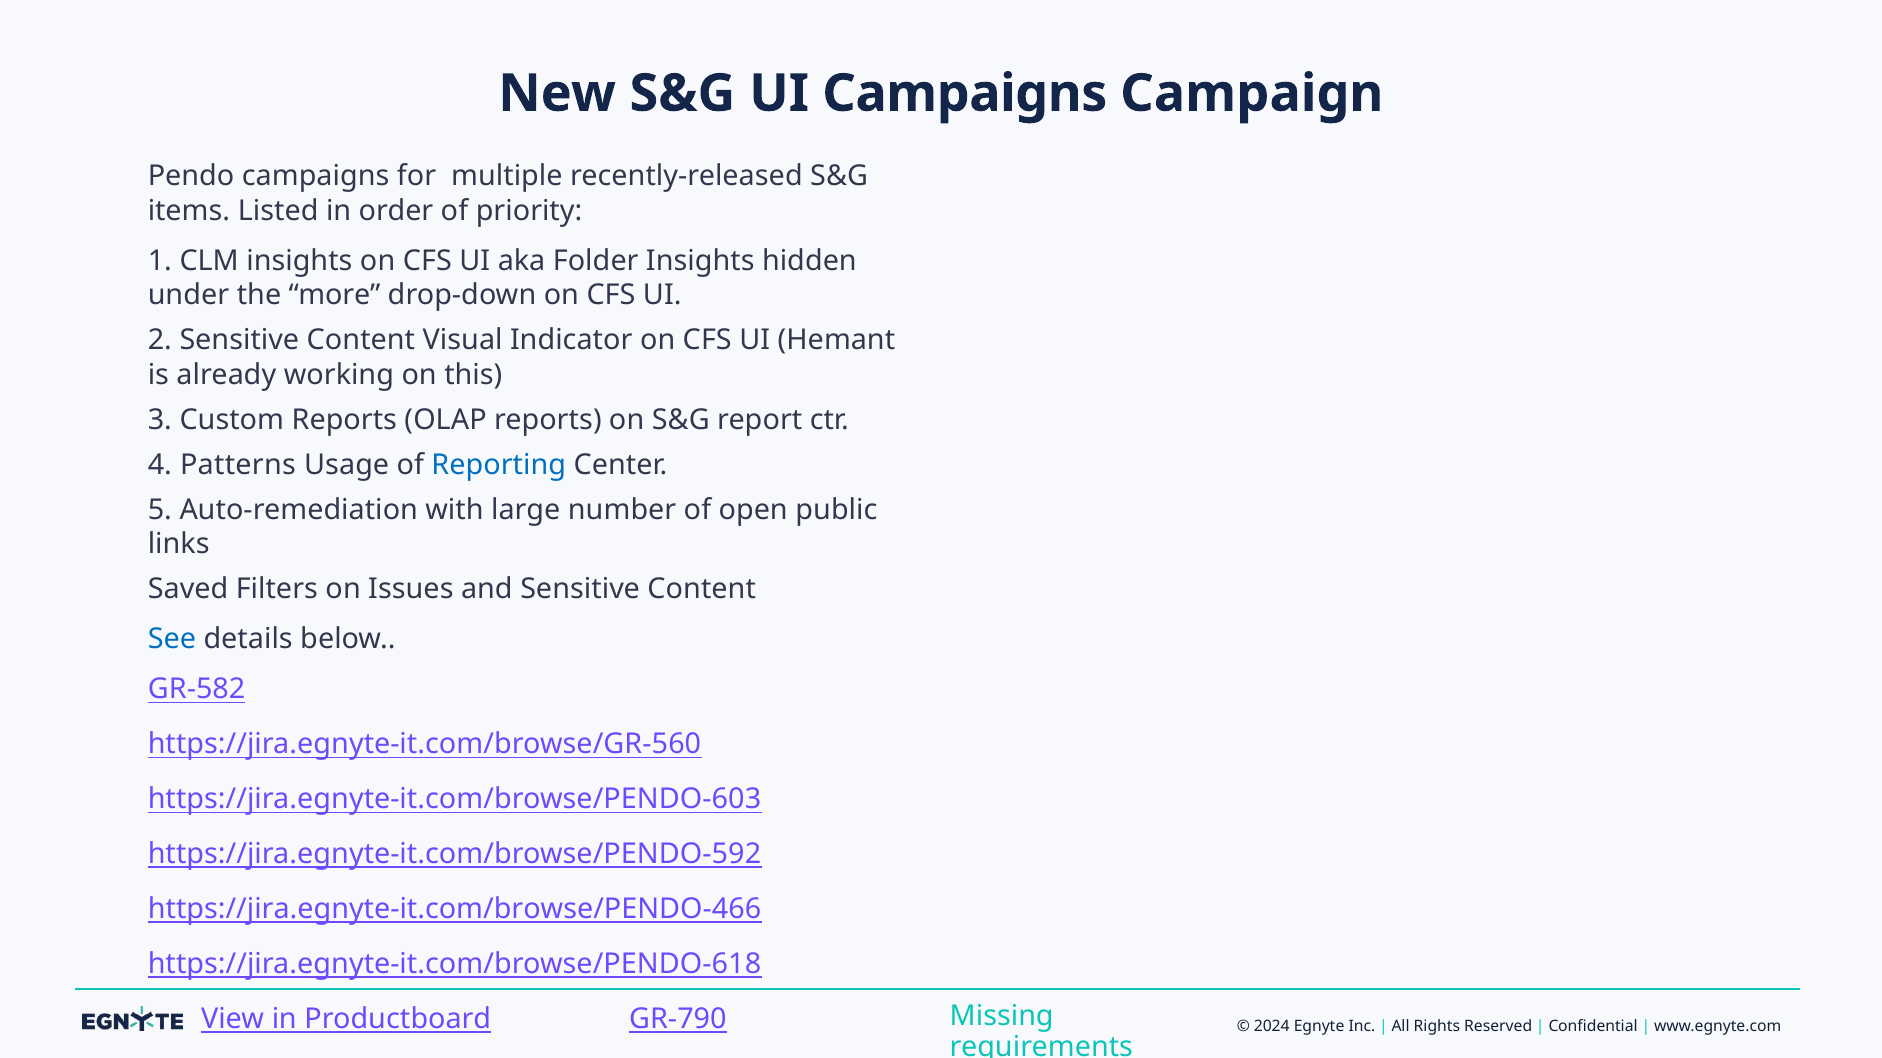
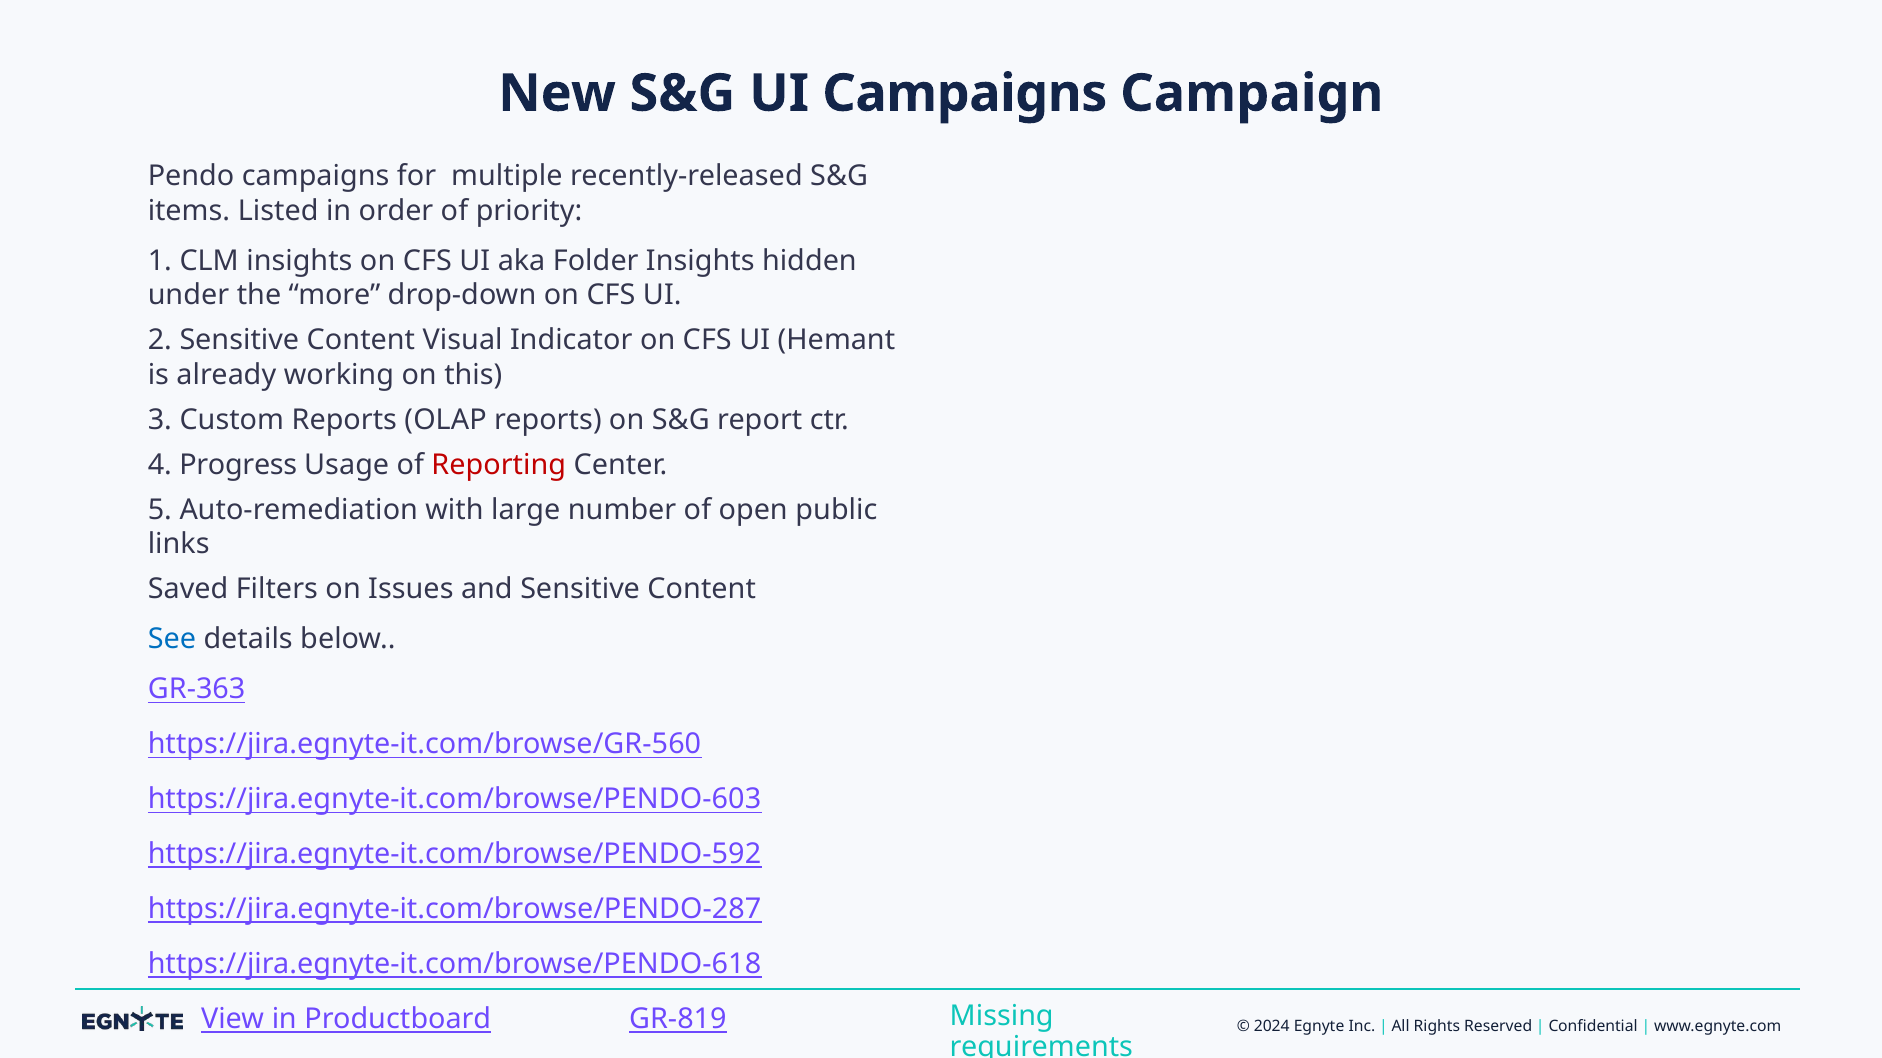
Patterns: Patterns -> Progress (238, 465)
Reporting colour: blue -> red (499, 465)
GR-582: GR-582 -> GR-363 (197, 690)
https://jira.egnyte-it.com/browse/PENDO-466: https://jira.egnyte-it.com/browse/PENDO-466 -> https://jira.egnyte-it.com/browse/PENDO-287 (455, 910)
GR-790: GR-790 -> GR-819 (678, 1020)
